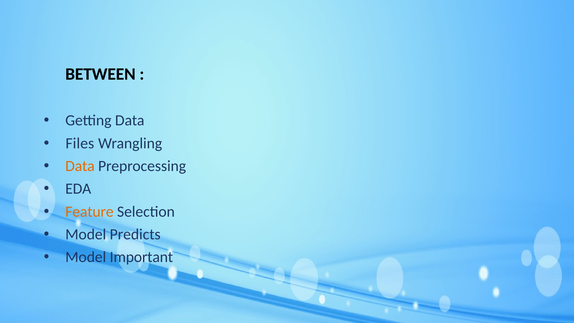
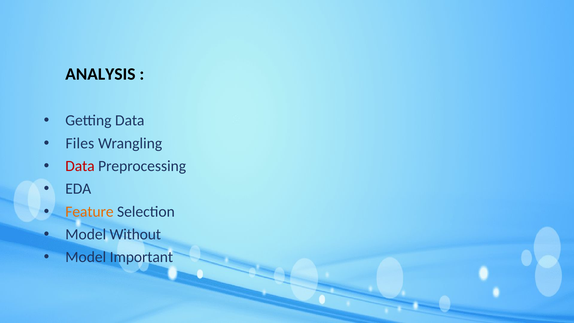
BETWEEN: BETWEEN -> ANALYSIS (100, 74)
Data colour: orange -> red (80, 166)
Predicts: Predicts -> Without (135, 234)
